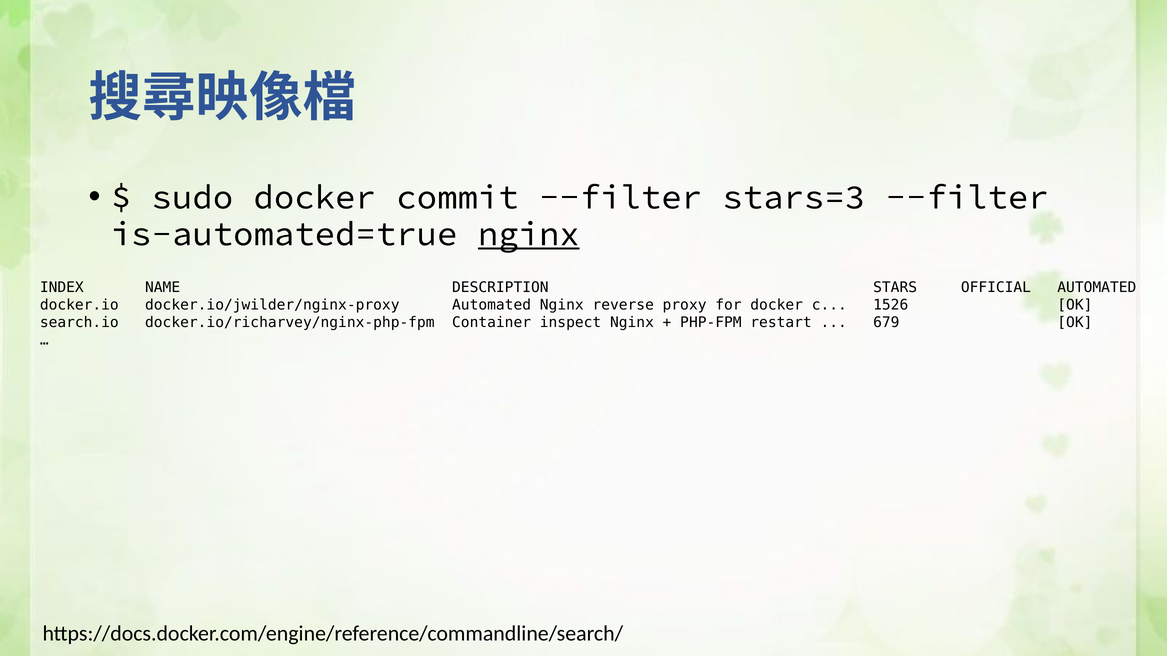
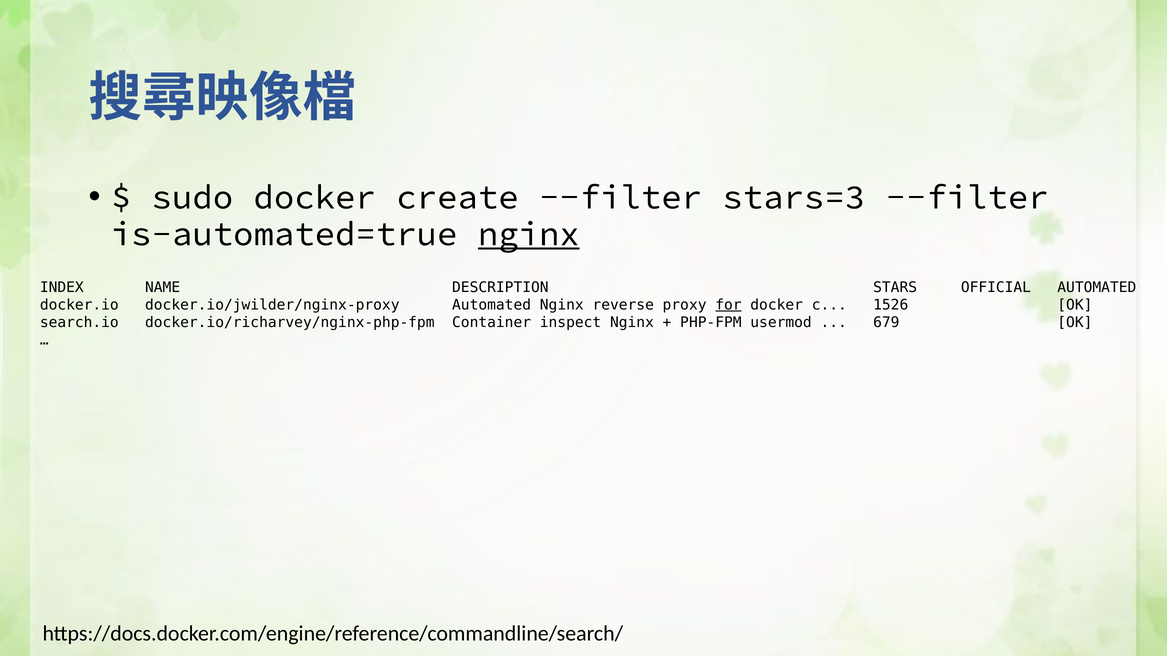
commit: commit -> create (457, 197)
for underline: none -> present (728, 305)
restart: restart -> usermod (781, 323)
